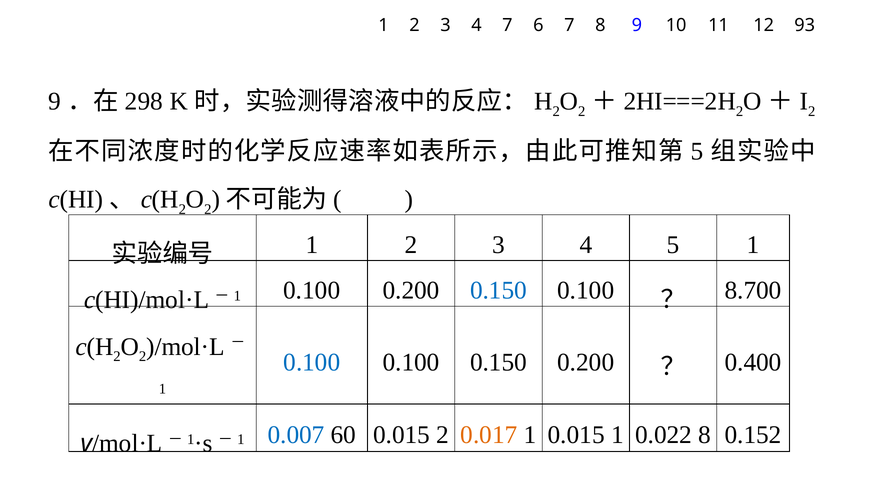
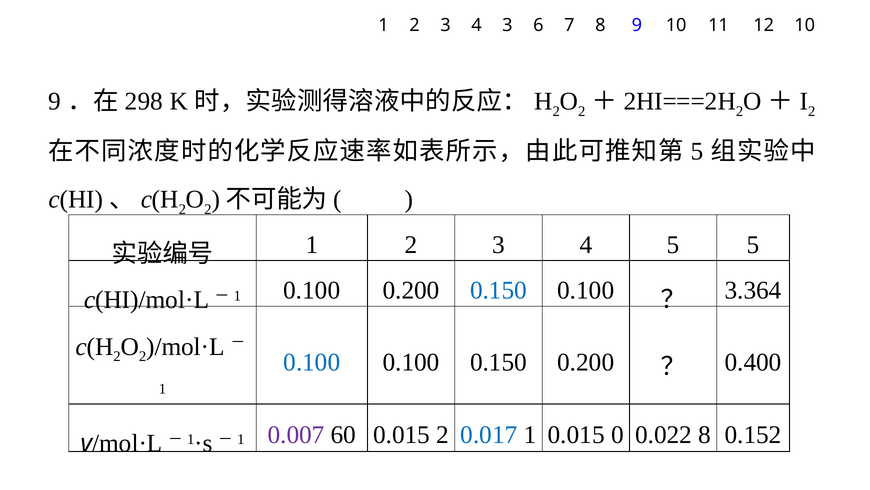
4 7: 7 -> 3 (507, 25)
12 93: 93 -> 10 (805, 25)
5 1: 1 -> 5 (753, 245)
8.700: 8.700 -> 3.364 (753, 290)
0.007 colour: blue -> purple (296, 435)
0.017 colour: orange -> blue (489, 435)
0.015 1: 1 -> 0 (617, 435)
